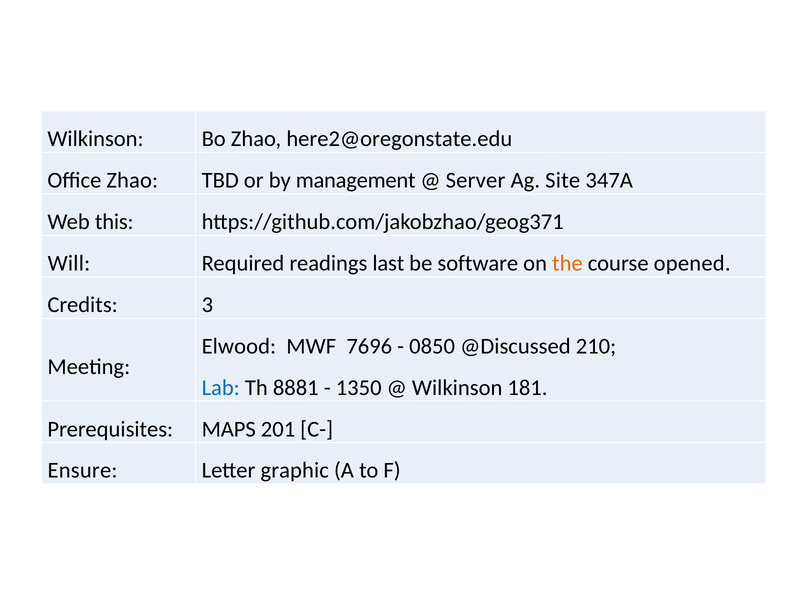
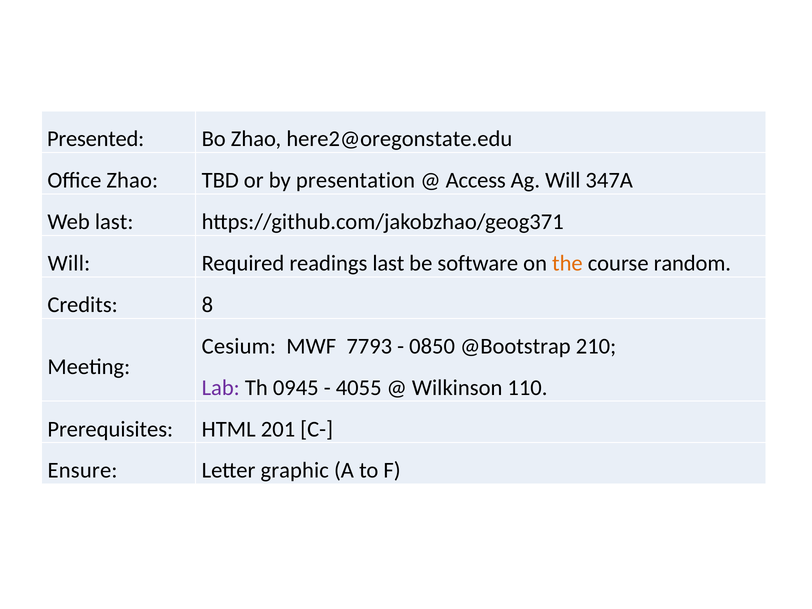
Wilkinson: Wilkinson -> Presented (96, 139)
management: management -> presentation (356, 180)
Server: Server -> Access (476, 180)
Ag Site: Site -> Will (563, 180)
Web this: this -> last (114, 222)
opened: opened -> random (692, 263)
3: 3 -> 8 (207, 305)
Elwood: Elwood -> Cesium (239, 346)
7696: 7696 -> 7793 (369, 346)
@Discussed: @Discussed -> @Bootstrap (515, 346)
Lab colour: blue -> purple (221, 388)
8881: 8881 -> 0945 (296, 388)
1350: 1350 -> 4055 (359, 388)
181: 181 -> 110 (527, 388)
MAPS: MAPS -> HTML (229, 429)
